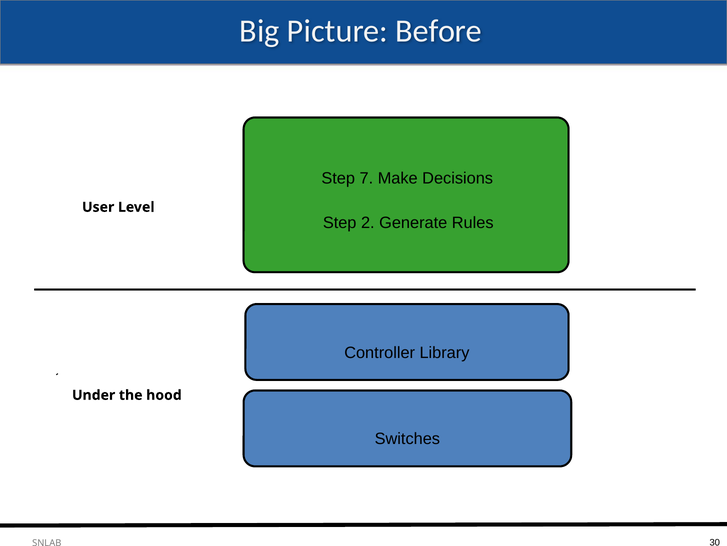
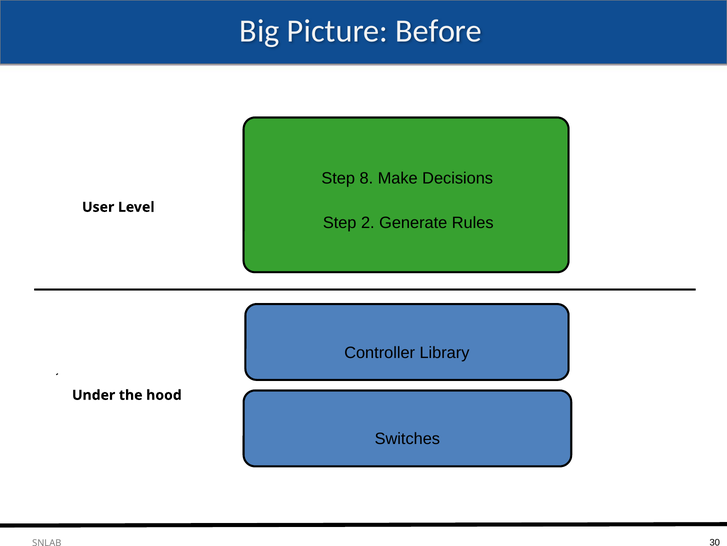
7: 7 -> 8 (366, 178)
